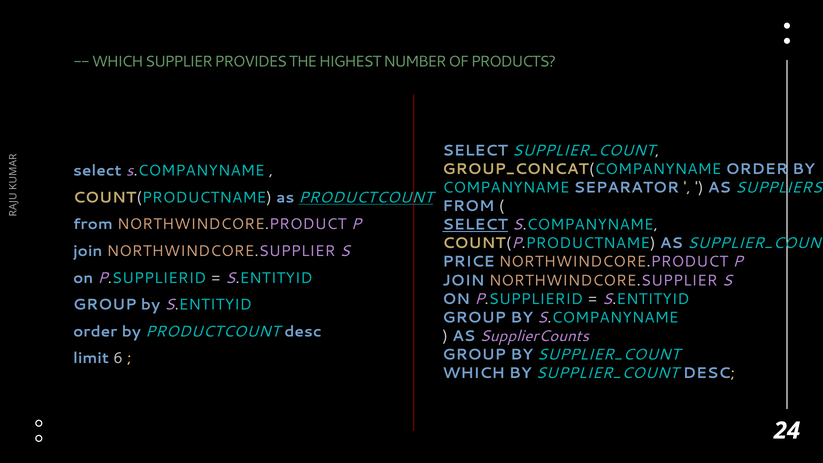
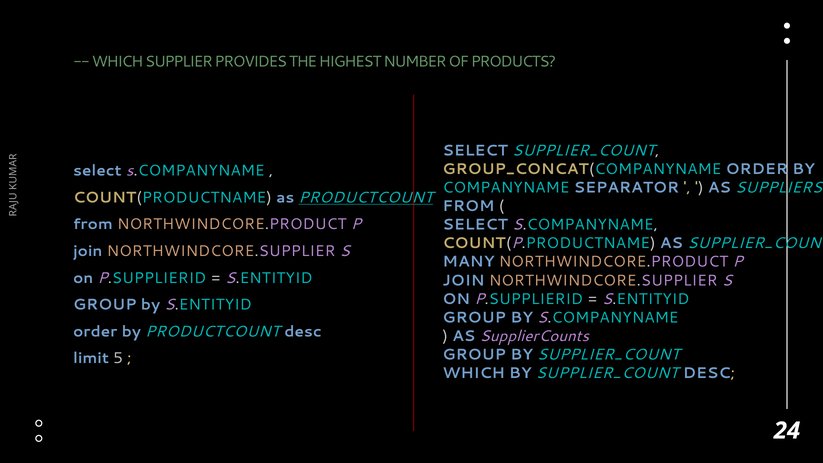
SELECT underline: present -> none (475, 225)
PRICE: PRICE -> MANY (468, 262)
6: 6 -> 5 (118, 358)
